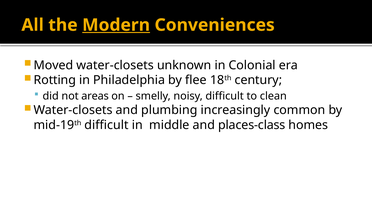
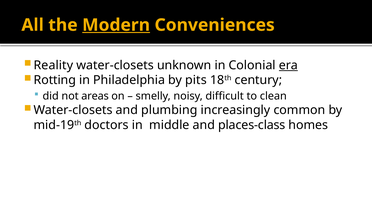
Moved: Moved -> Reality (53, 65)
era underline: none -> present (288, 65)
flee: flee -> pits (196, 80)
mid-19th difficult: difficult -> doctors (107, 125)
